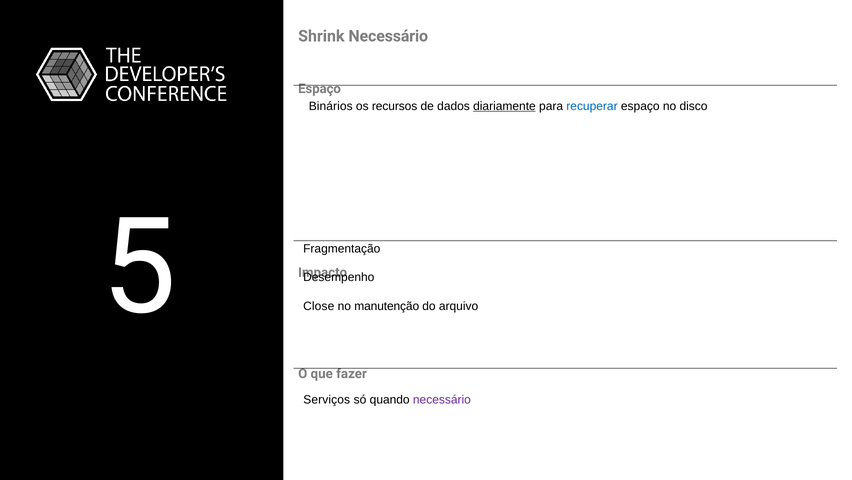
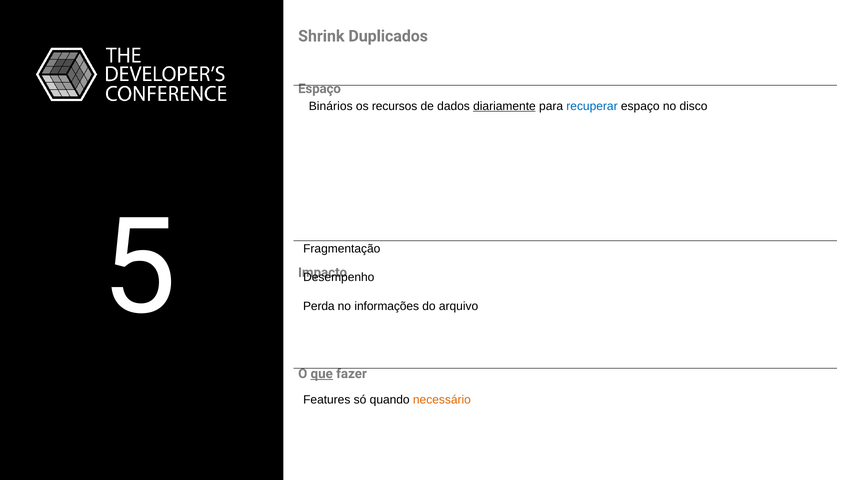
Shrink Necessário: Necessário -> Duplicados (388, 36)
Close: Close -> Perda (319, 306)
manutenção: manutenção -> informações (387, 306)
que underline: none -> present (322, 373)
Serviços: Serviços -> Features (327, 399)
necessário colour: purple -> orange (442, 399)
